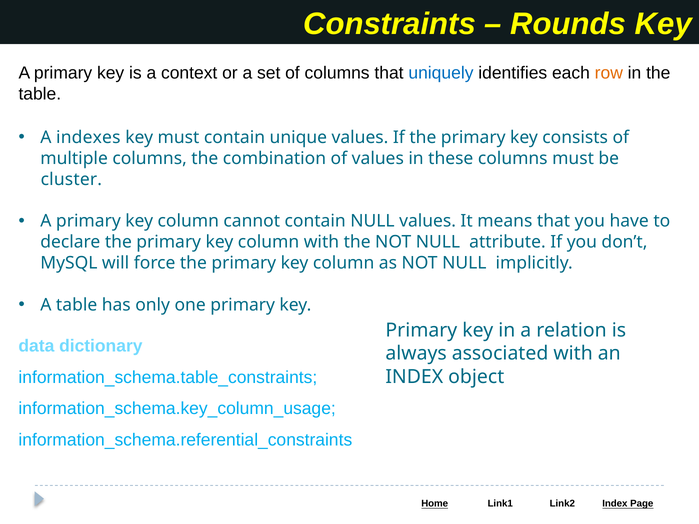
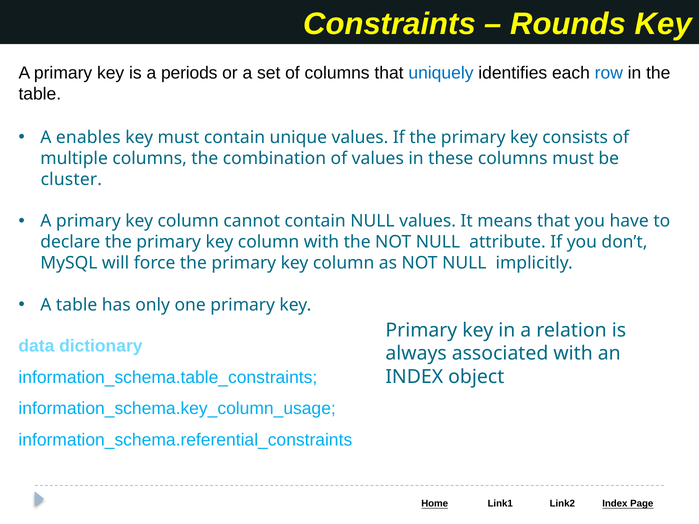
context: context -> periods (189, 73)
row colour: orange -> blue (609, 73)
indexes: indexes -> enables (88, 137)
